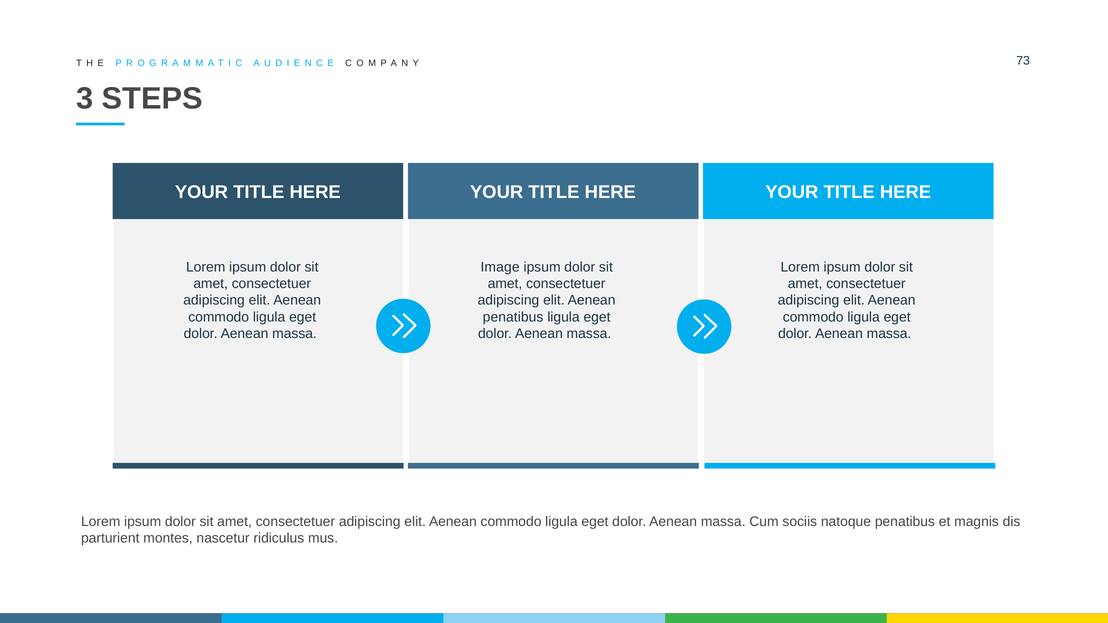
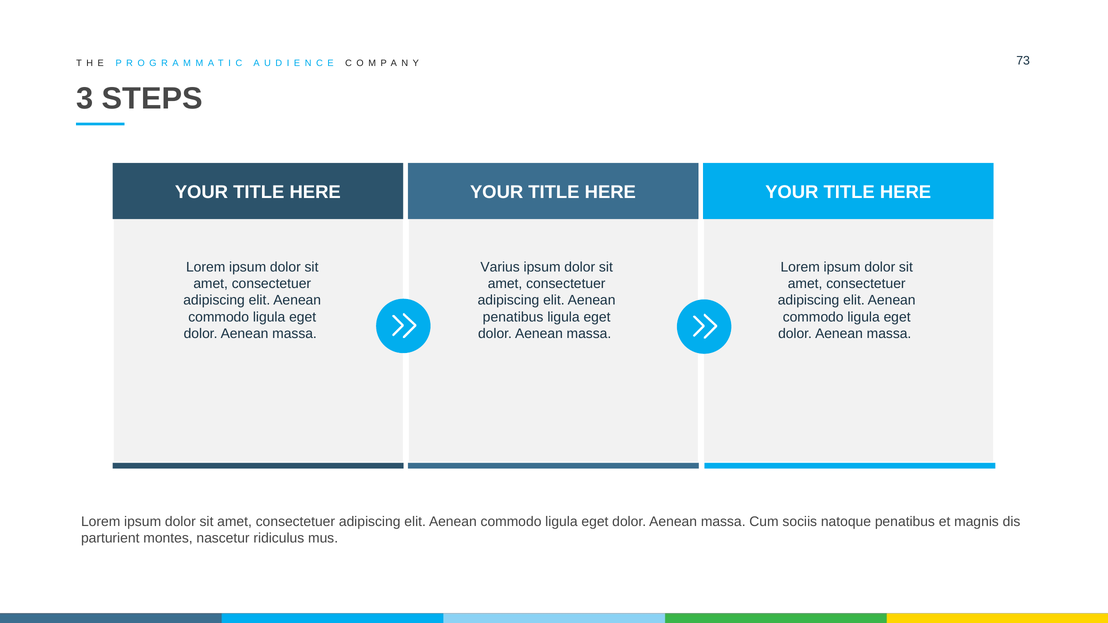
Image: Image -> Varius (500, 267)
